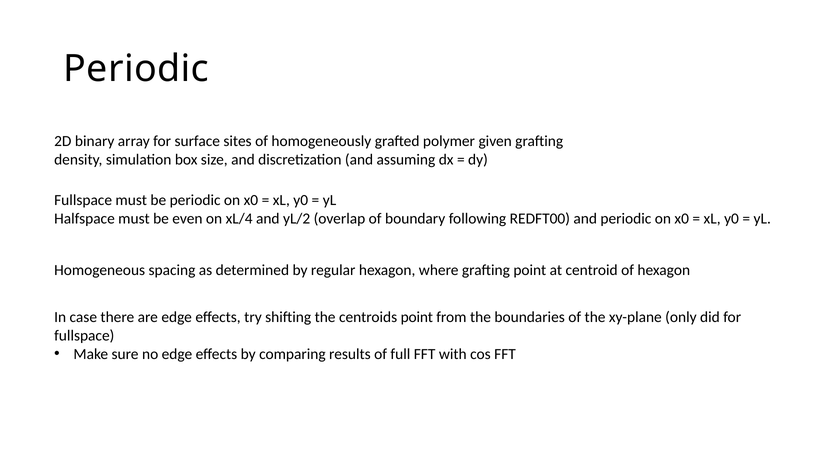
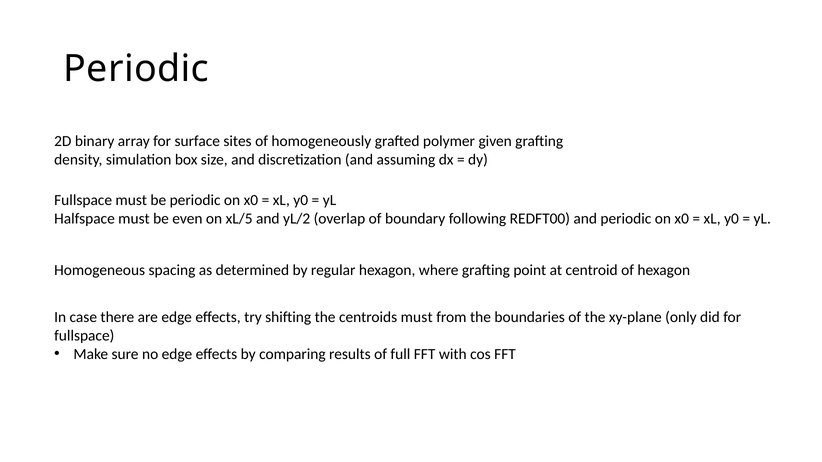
xL/4: xL/4 -> xL/5 (239, 219)
centroids point: point -> must (417, 317)
